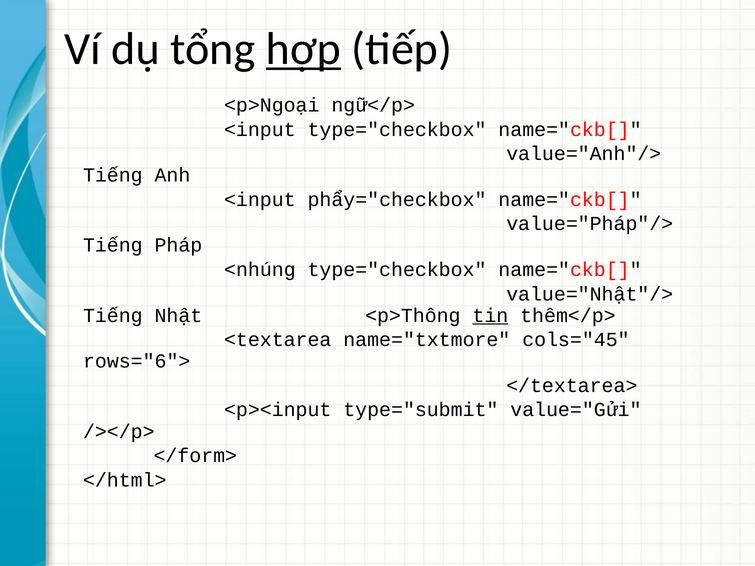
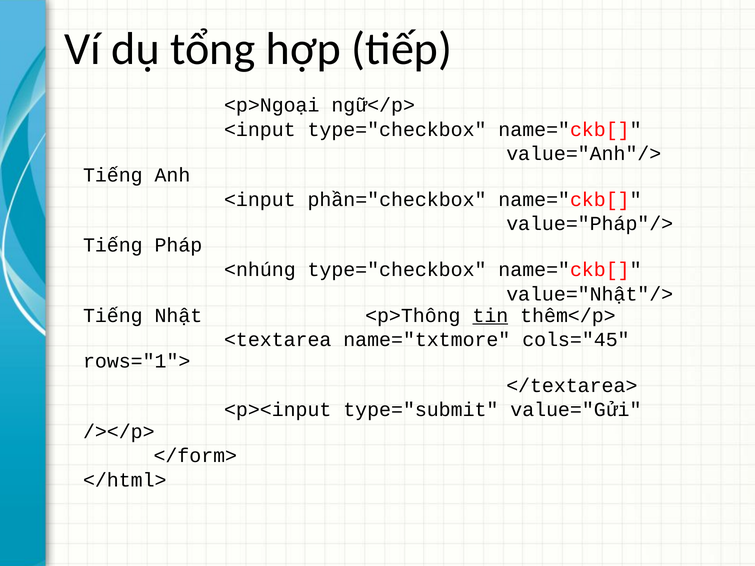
hợp underline: present -> none (303, 49)
phẩy="checkbox: phẩy="checkbox -> phần="checkbox (397, 200)
rows="6">: rows="6"> -> rows="1"> (137, 361)
